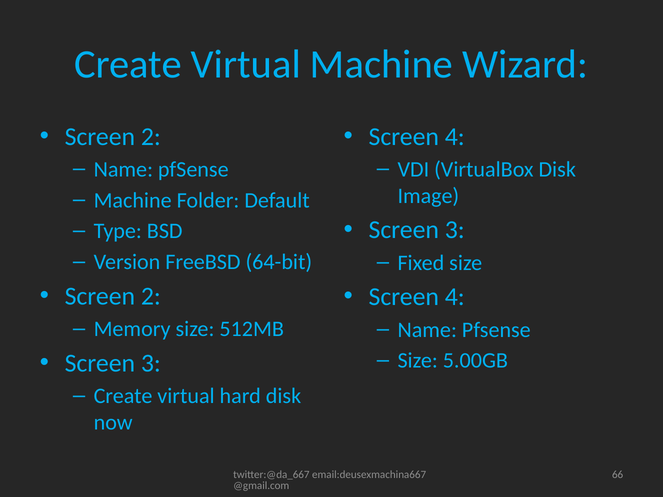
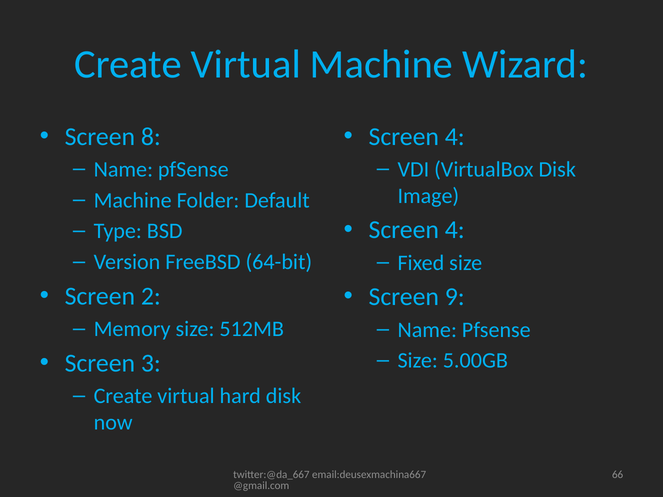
2: 2 -> 8 (151, 137)
3: 3 -> 4 (455, 230)
4: 4 -> 9 (455, 297)
